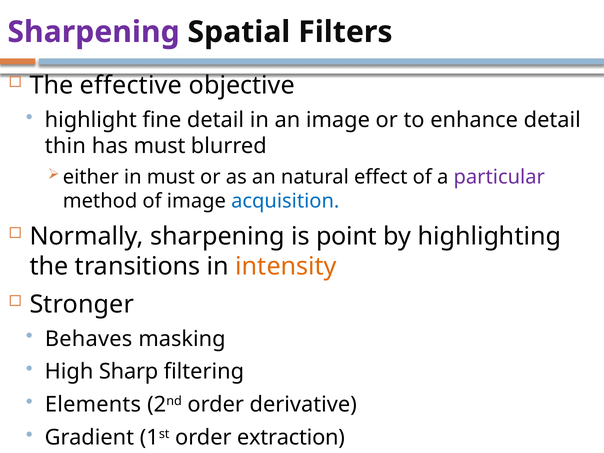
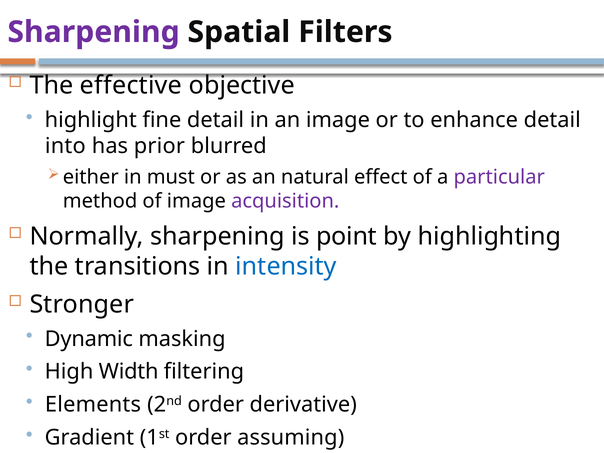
thin: thin -> into (65, 146)
has must: must -> prior (159, 146)
acquisition colour: blue -> purple (285, 201)
intensity colour: orange -> blue (286, 266)
Behaves: Behaves -> Dynamic (89, 339)
Sharp: Sharp -> Width (129, 372)
extraction: extraction -> assuming (291, 438)
